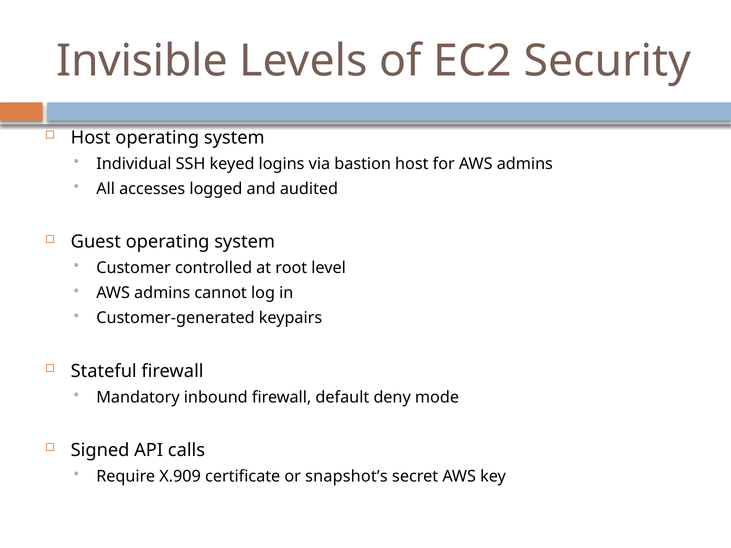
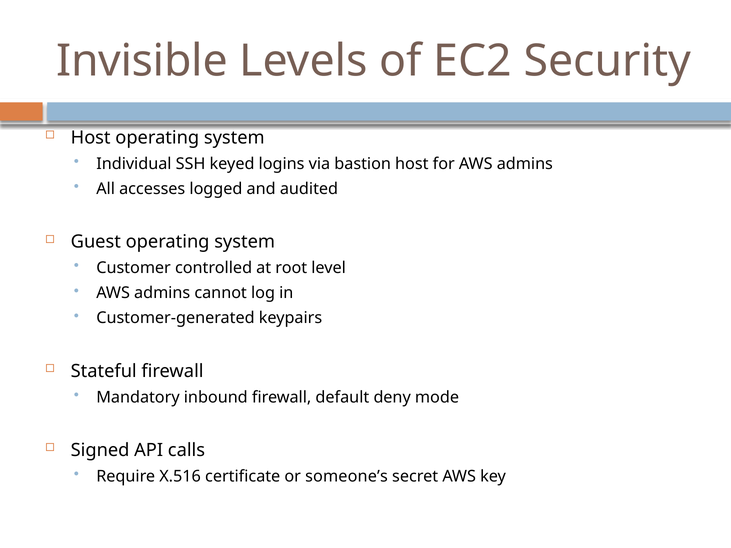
X.909: X.909 -> X.516 (180, 477)
snapshot’s: snapshot’s -> someone’s (346, 477)
